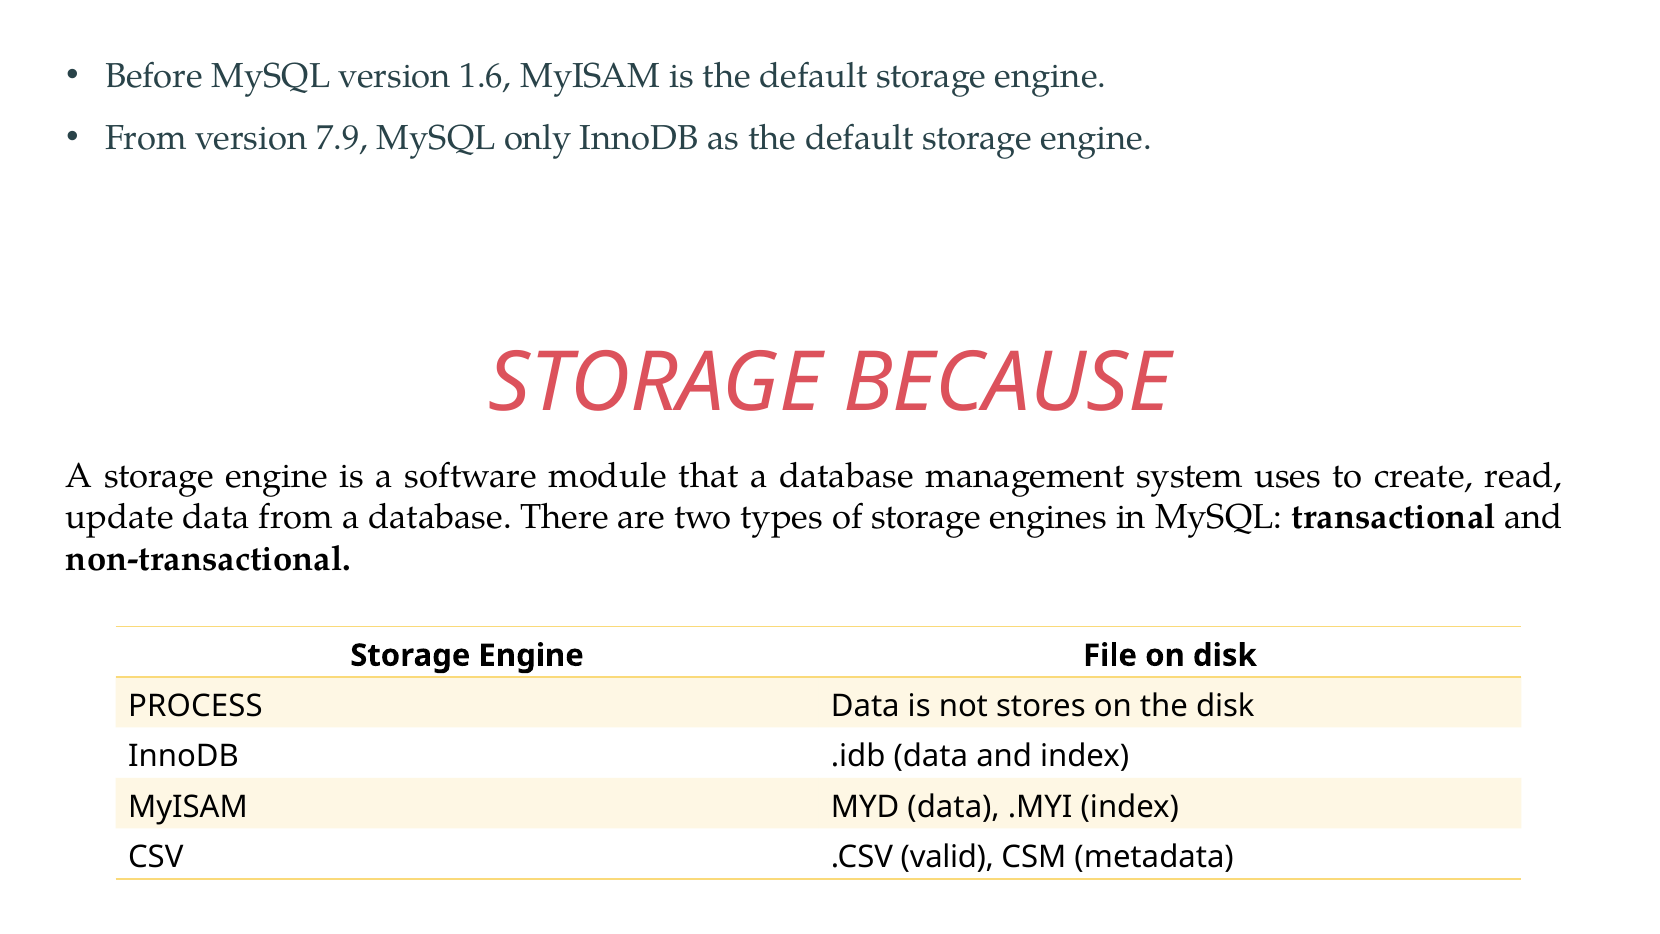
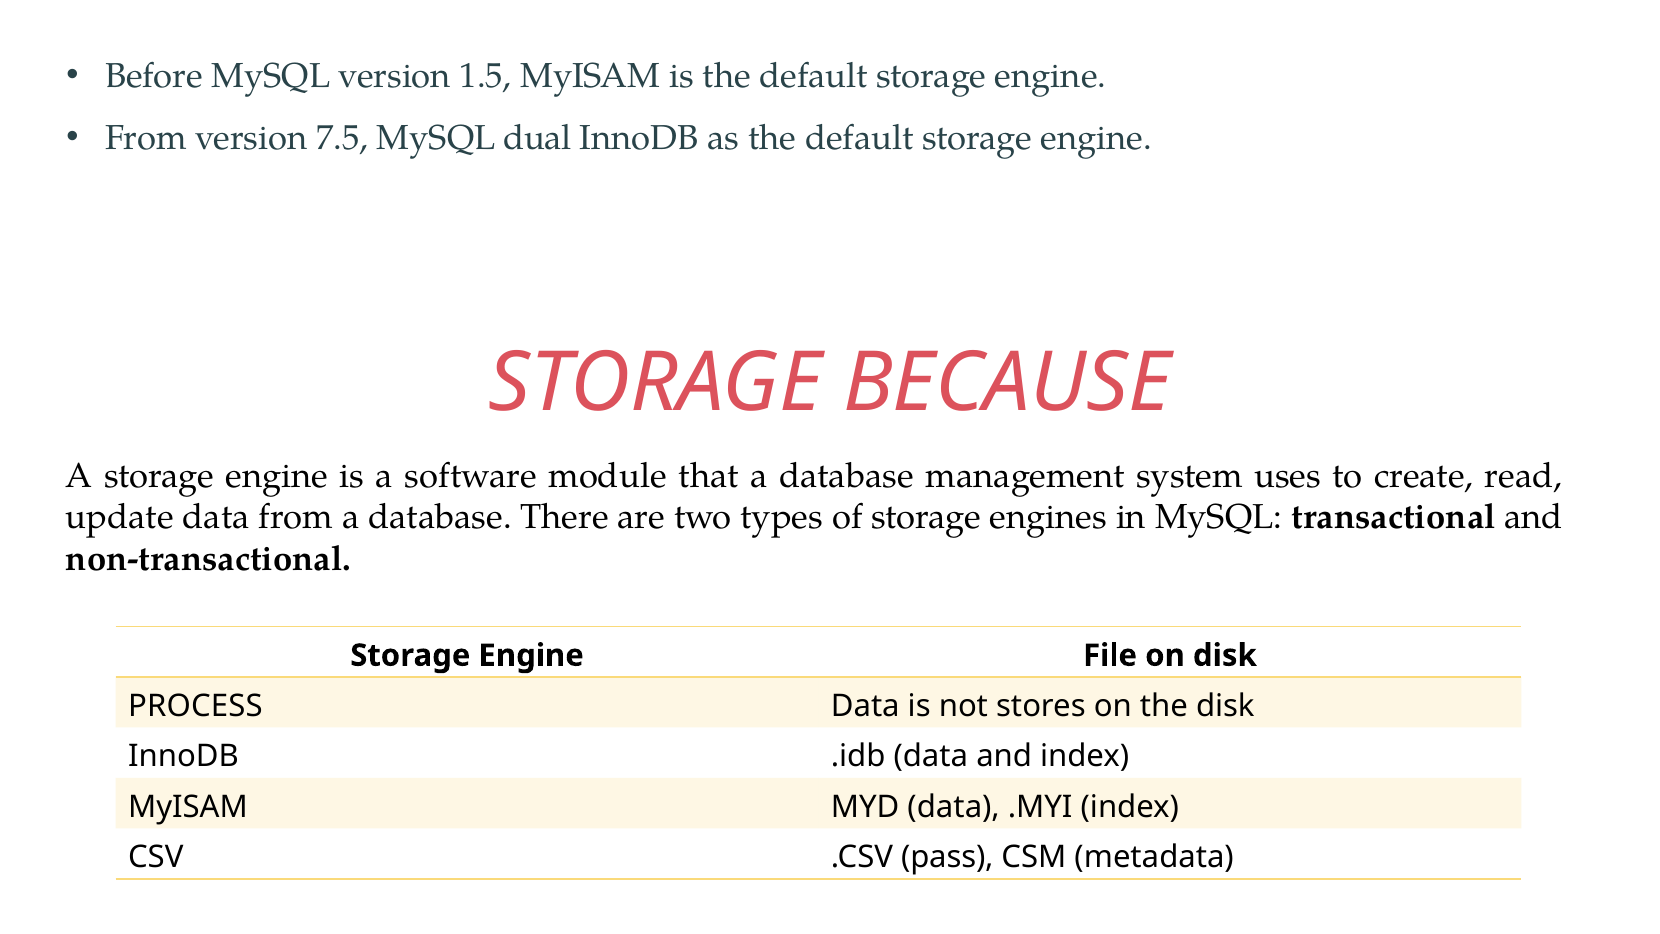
1.6: 1.6 -> 1.5 (486, 76)
7.9: 7.9 -> 7.5 (342, 138)
only: only -> dual (538, 138)
valid: valid -> pass (947, 857)
